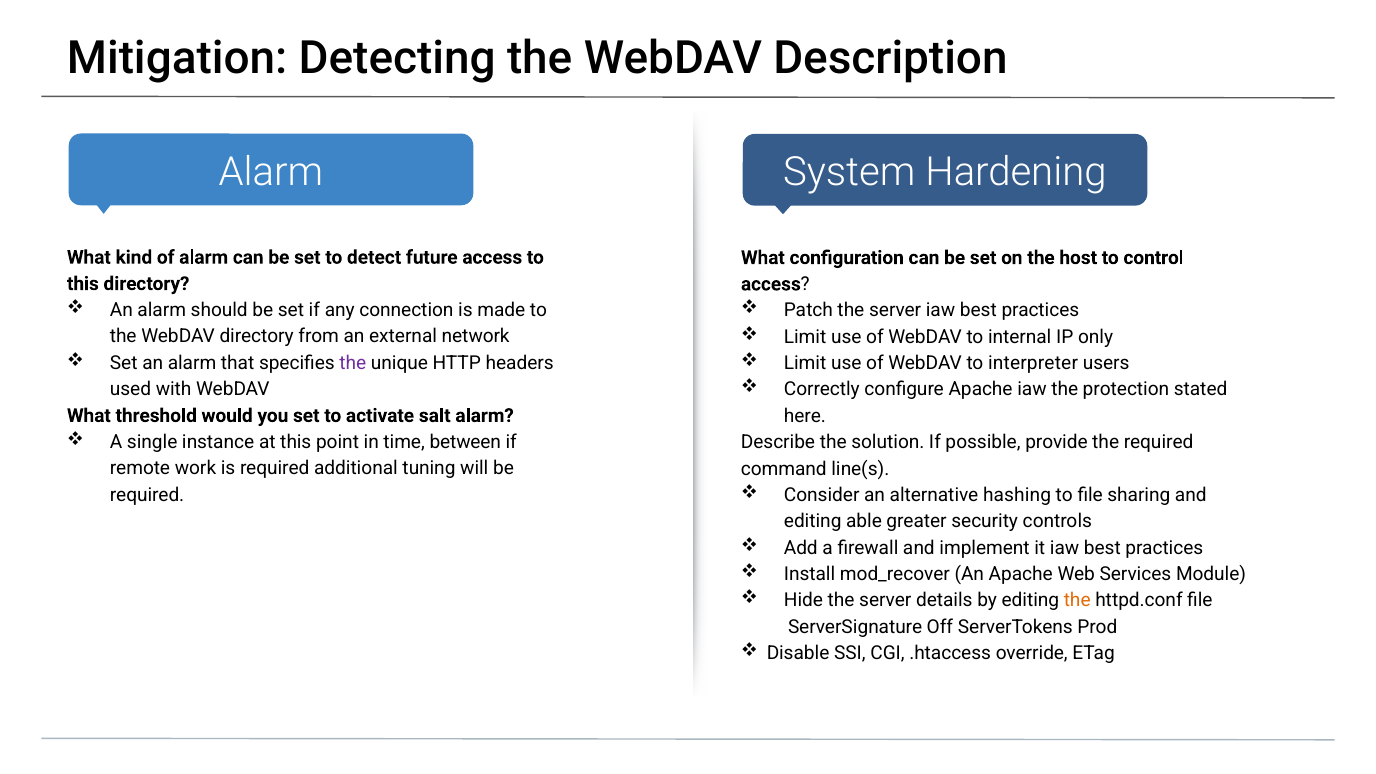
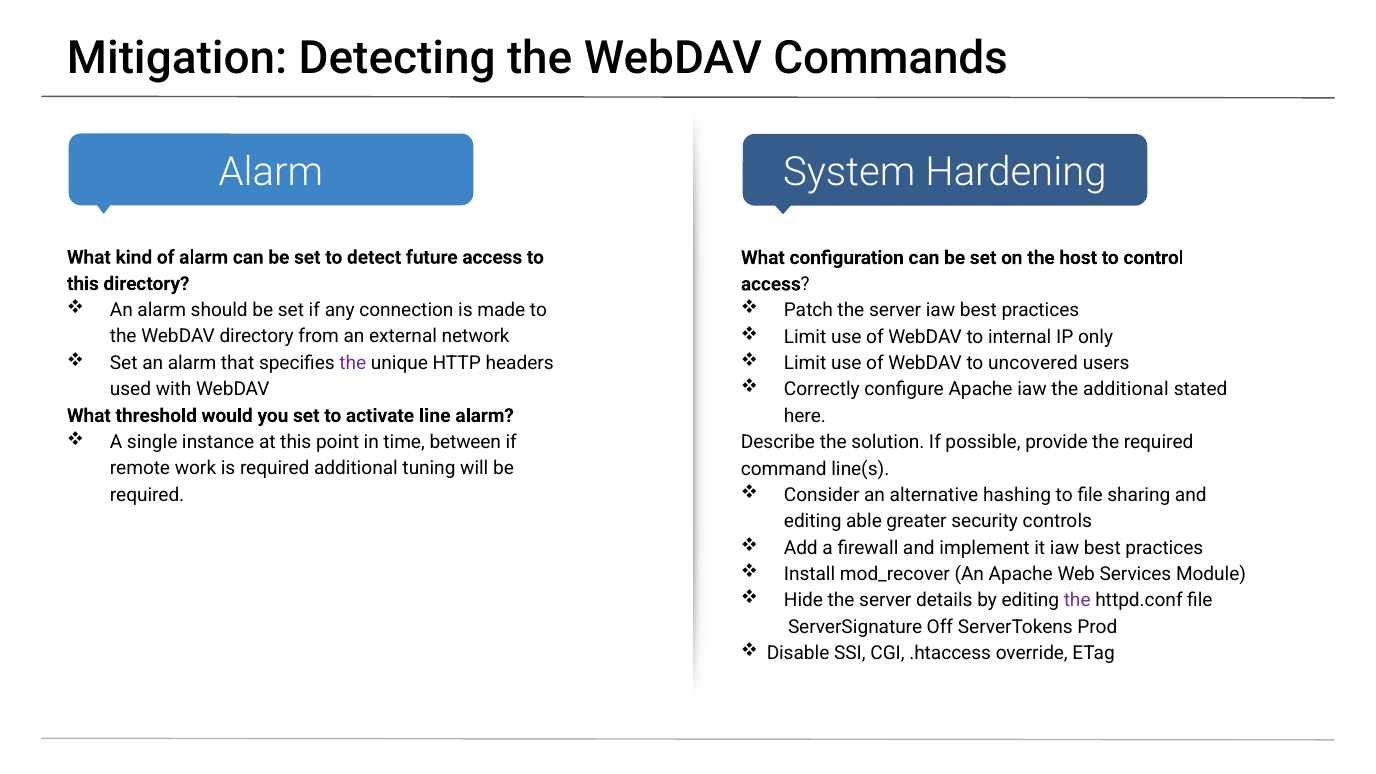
Description: Description -> Commands (891, 58)
interpreter: interpreter -> uncovered (1033, 363)
the protection: protection -> additional (1126, 390)
salt: salt -> line (435, 416)
the colour: orange -> purple (1077, 601)
